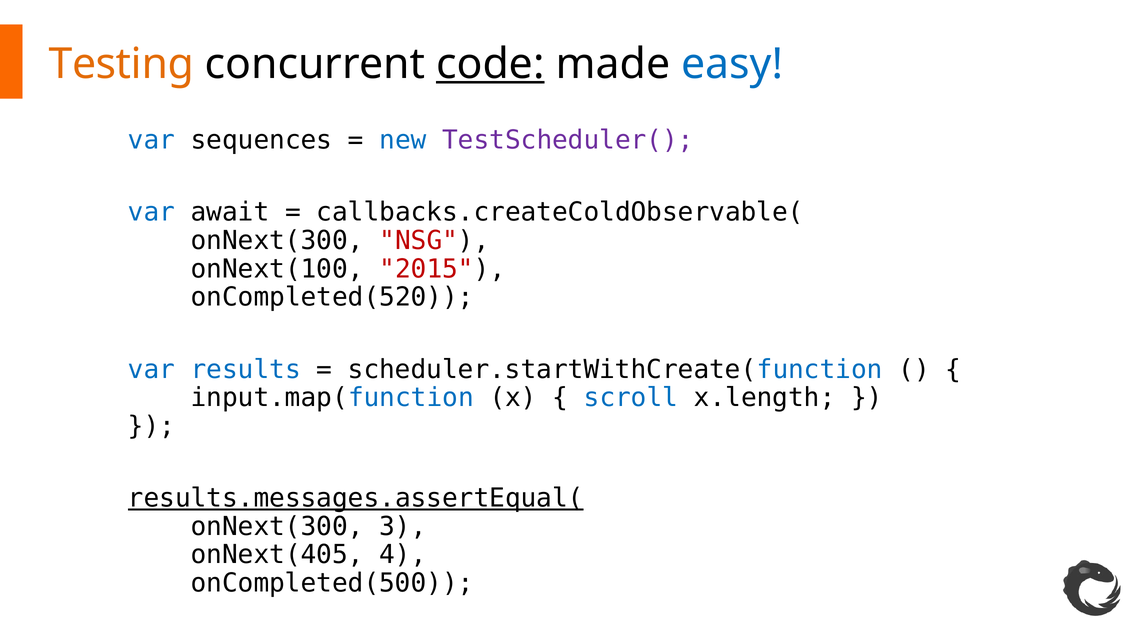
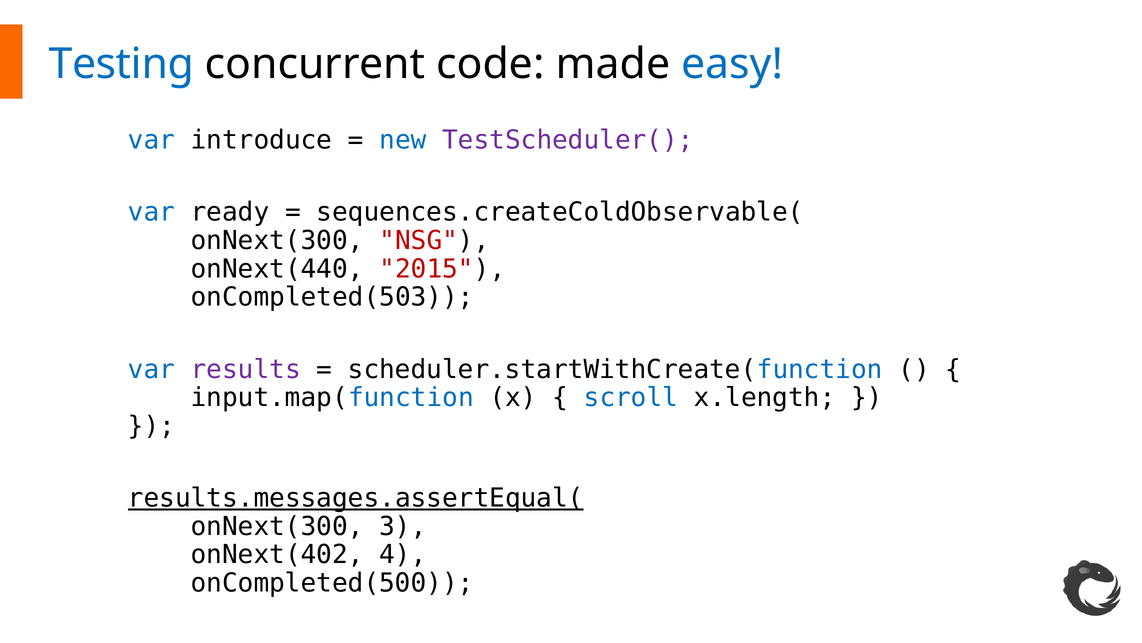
Testing colour: orange -> blue (121, 64)
code underline: present -> none (490, 64)
sequences: sequences -> introduce (261, 140)
await: await -> ready (230, 212)
callbacks.createColdObservable(: callbacks.createColdObservable( -> sequences.createColdObservable( (560, 212)
onNext(100: onNext(100 -> onNext(440 (277, 269)
onCompleted(520: onCompleted(520 -> onCompleted(503 (332, 297)
results colour: blue -> purple (246, 369)
onNext(405: onNext(405 -> onNext(402 (277, 554)
